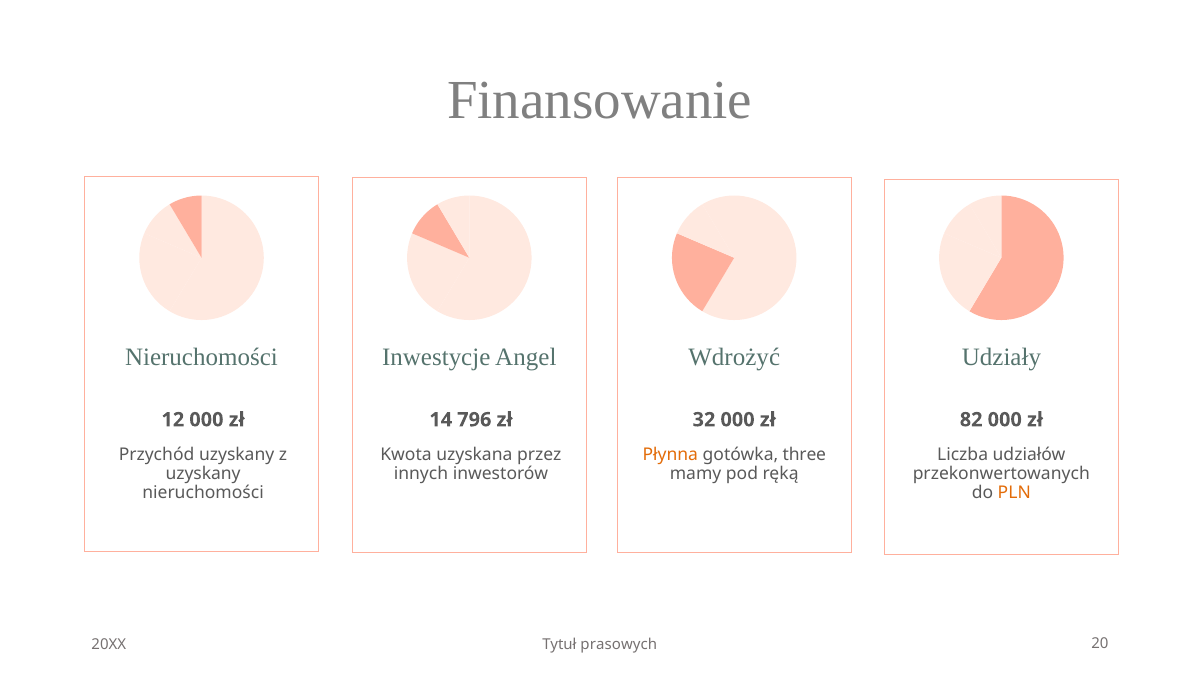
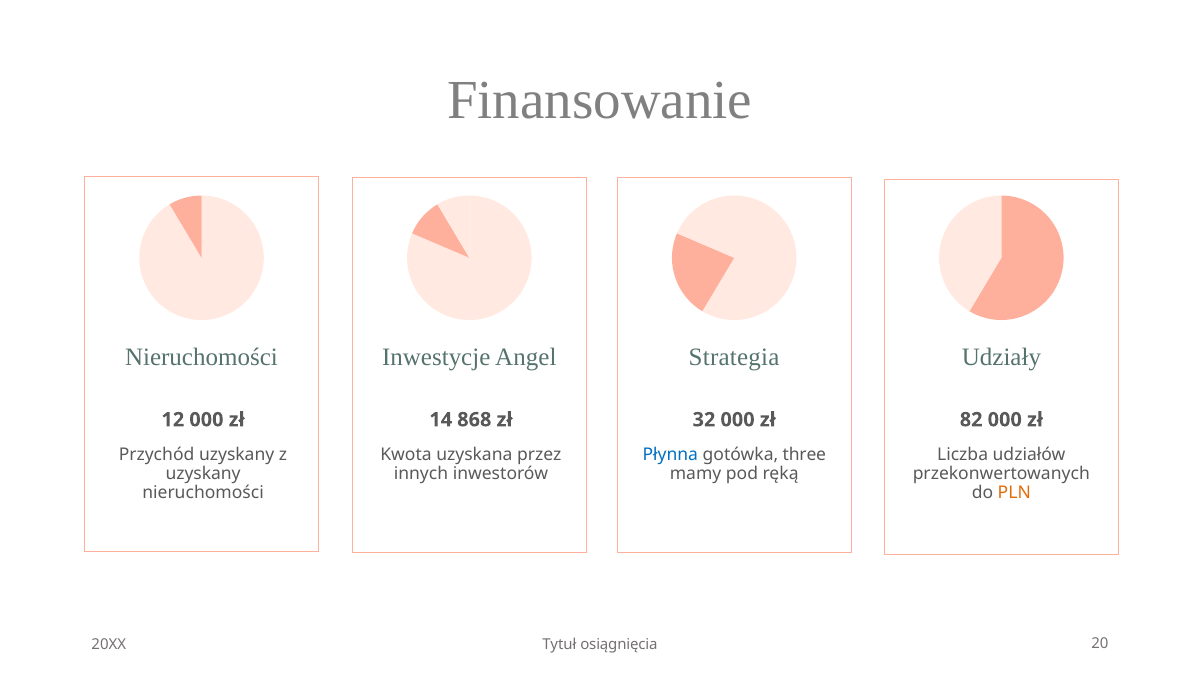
Wdrożyć: Wdrożyć -> Strategia (734, 357)
796: 796 -> 868 (474, 420)
Płynna colour: orange -> blue (670, 455)
prasowych: prasowych -> osiągnięcia (619, 645)
